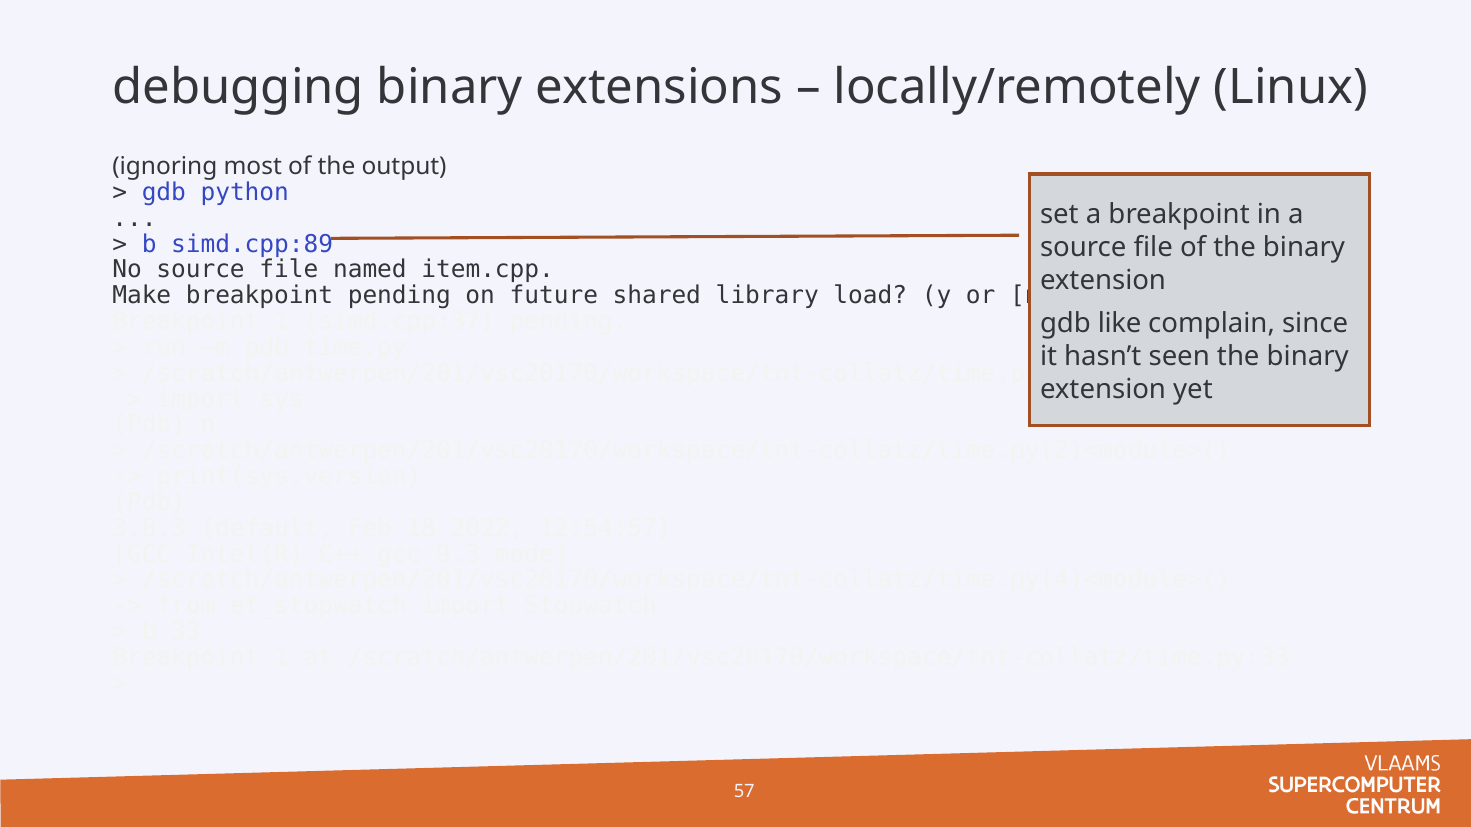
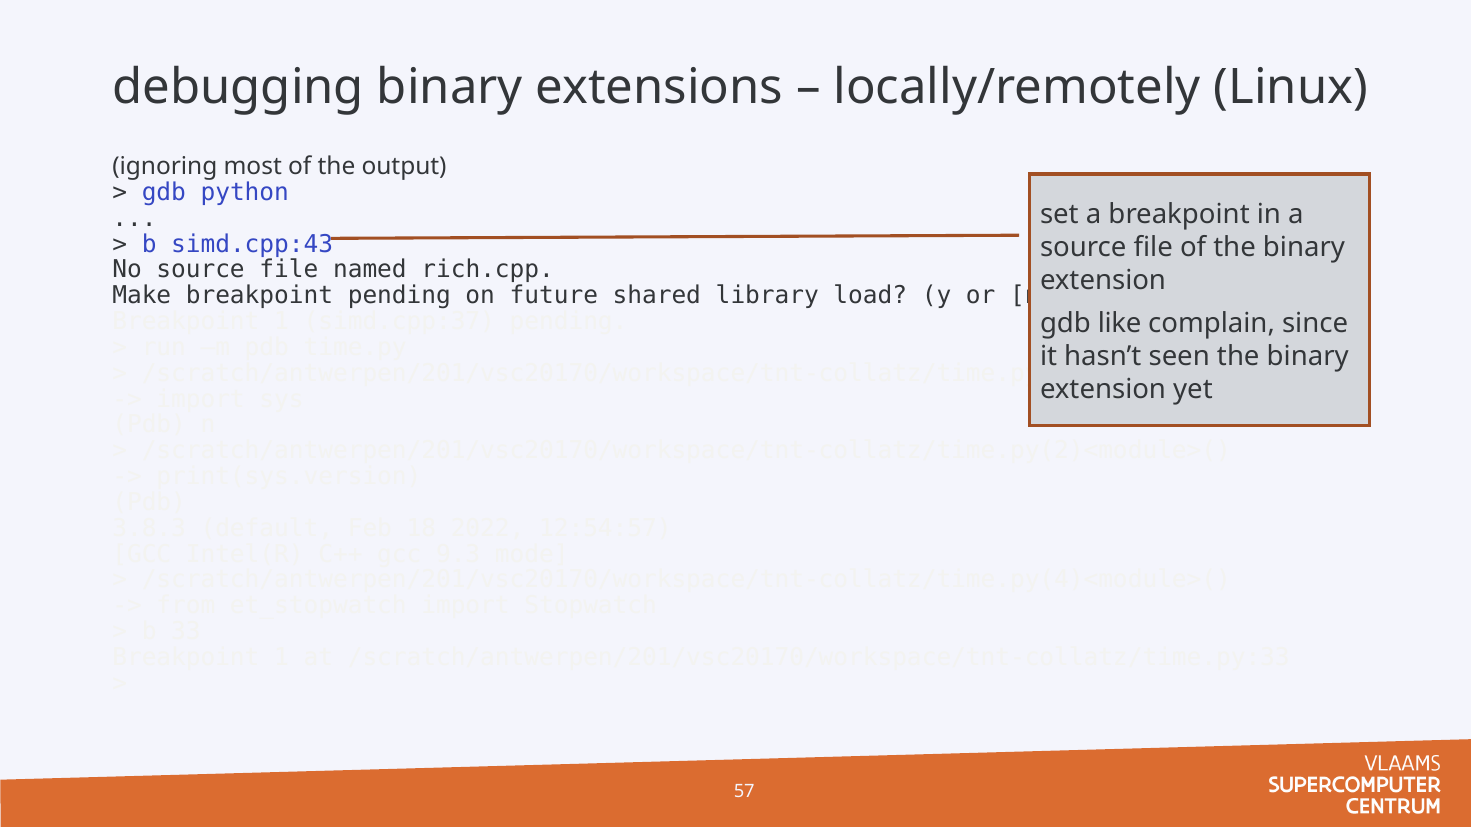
simd.cpp:89: simd.cpp:89 -> simd.cpp:43 (252, 244)
item.cpp: item.cpp -> rich.cpp (488, 270)
